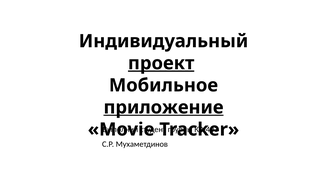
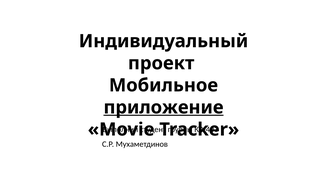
проект underline: present -> none (161, 63)
